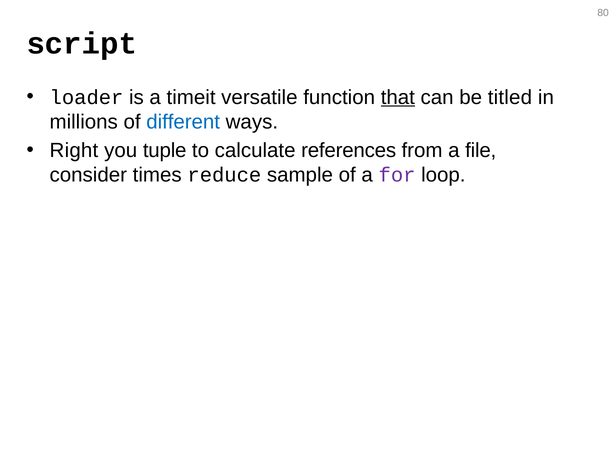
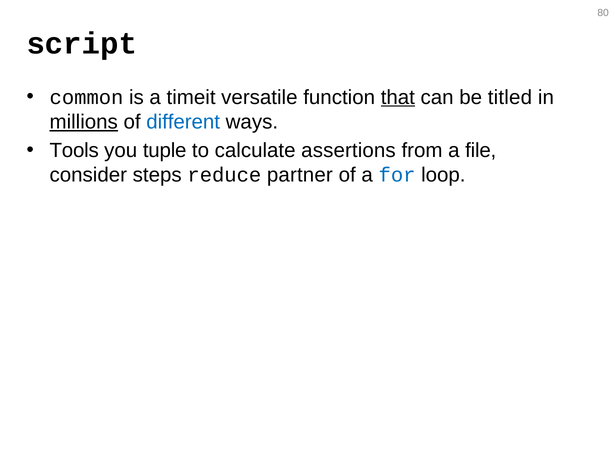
loader: loader -> common (87, 97)
millions underline: none -> present (84, 122)
Right: Right -> Tools (74, 151)
references: references -> assertions (348, 151)
times: times -> steps (157, 175)
sample: sample -> partner (300, 175)
for colour: purple -> blue (397, 175)
